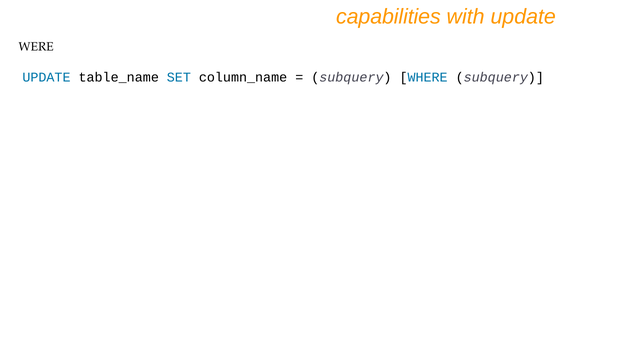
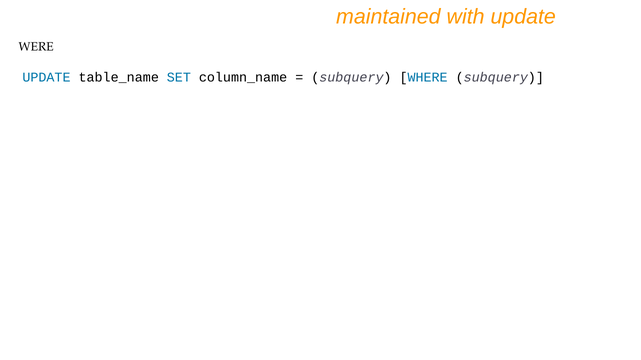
capabilities: capabilities -> maintained (388, 17)
